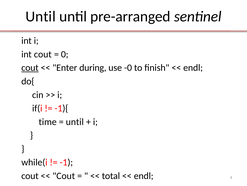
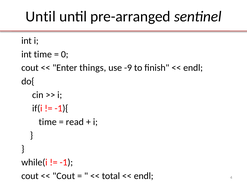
int cout: cout -> time (43, 54)
cout underline: present -> none (30, 68)
during: during -> things (93, 68)
-0: -0 -> -9 (128, 68)
until: until -> read (75, 121)
